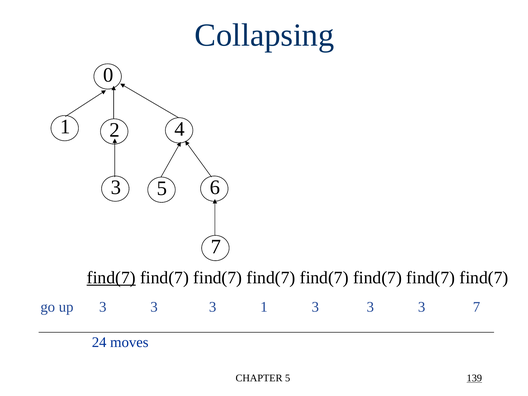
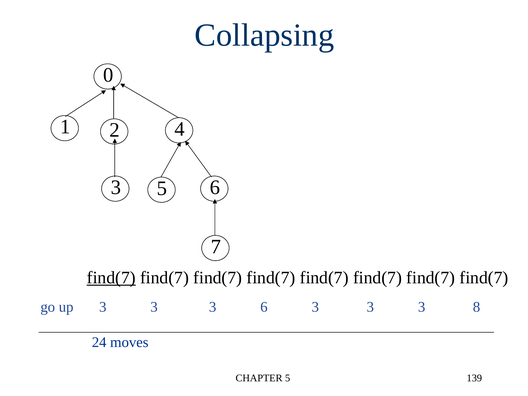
3 1: 1 -> 6 (264, 307)
3 7: 7 -> 8 (477, 307)
139 underline: present -> none (474, 378)
